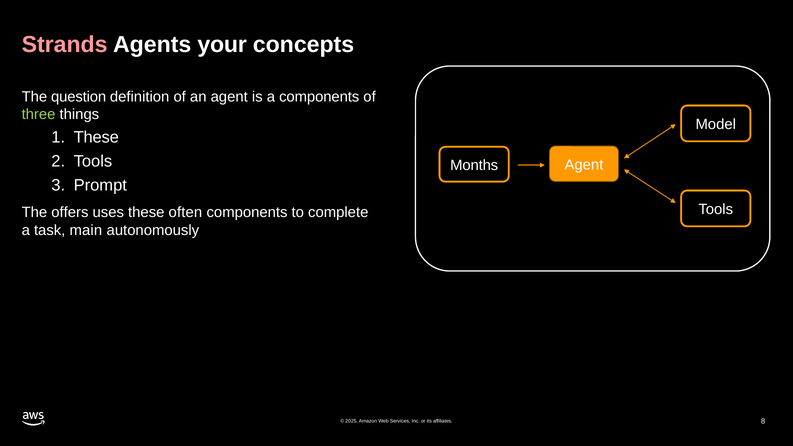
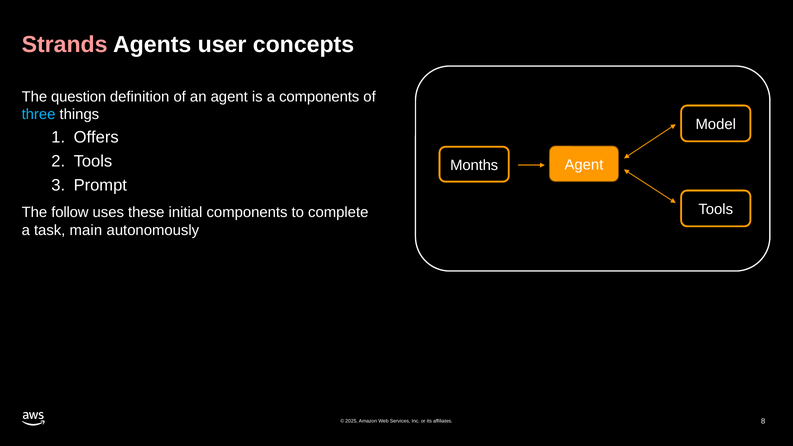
your: your -> user (222, 45)
three colour: light green -> light blue (39, 114)
These: These -> Offers (96, 138)
offers: offers -> follow (70, 212)
often: often -> initial (185, 212)
